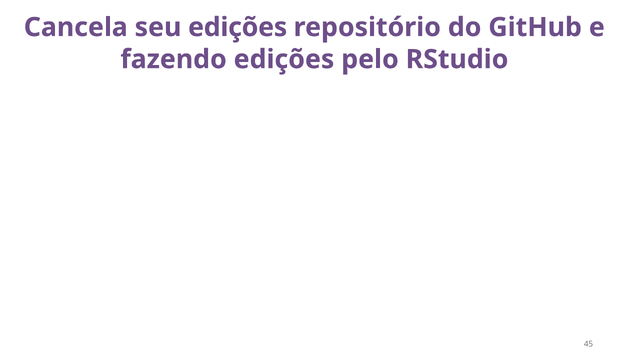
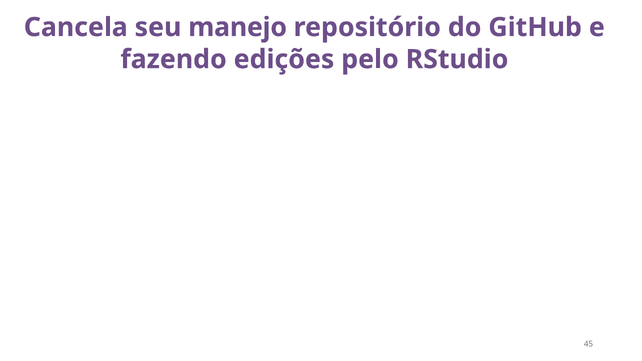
seu edições: edições -> manejo (238, 27)
